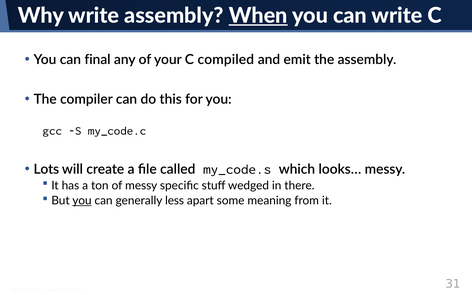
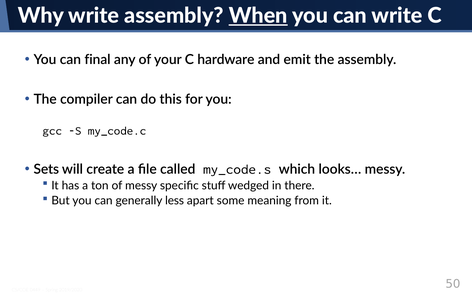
compiled: compiled -> hardware (226, 60)
Lots: Lots -> Sets (46, 169)
you underline: present -> none (82, 201)
31: 31 -> 50 (453, 284)
